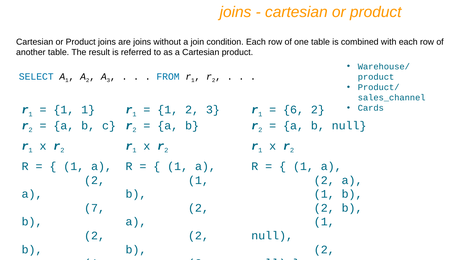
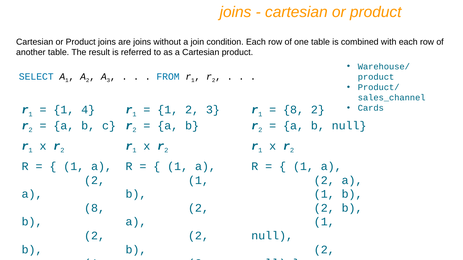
1 1: 1 -> 4 (88, 110)
6: 6 -> 8 (294, 110)
7: 7 -> 8 (95, 208)
